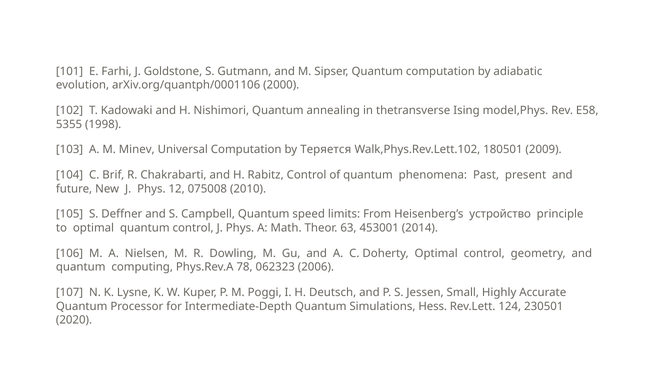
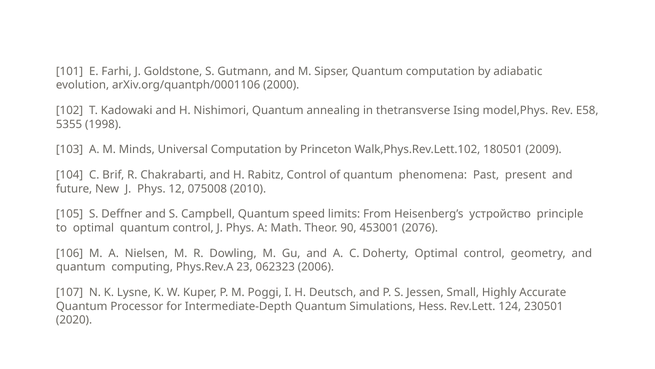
Minev: Minev -> Minds (137, 149)
Теряется: Теряется -> Princeton (326, 149)
63: 63 -> 90 (348, 228)
2014: 2014 -> 2076 (420, 228)
78: 78 -> 23 (245, 267)
